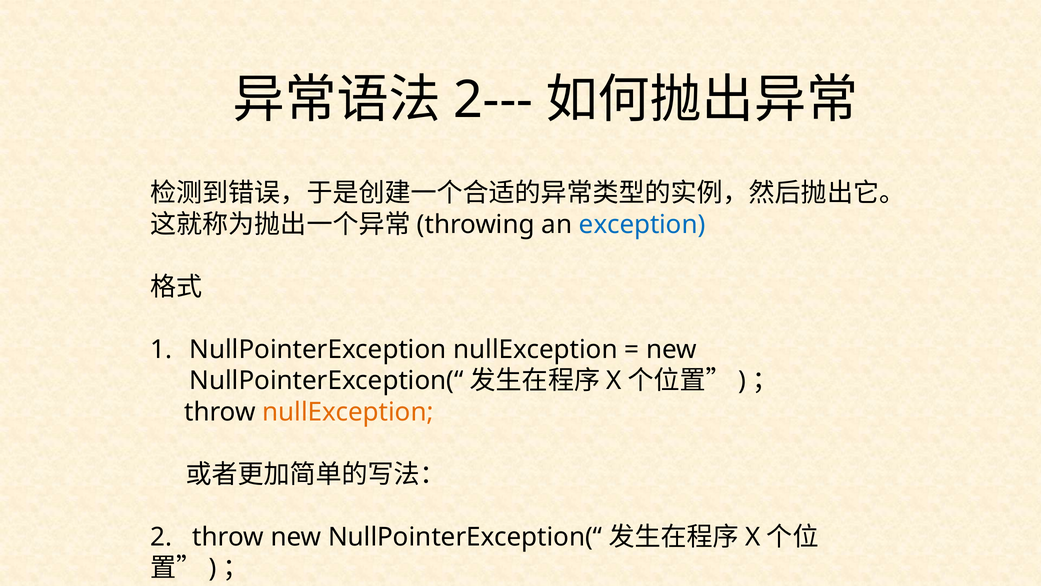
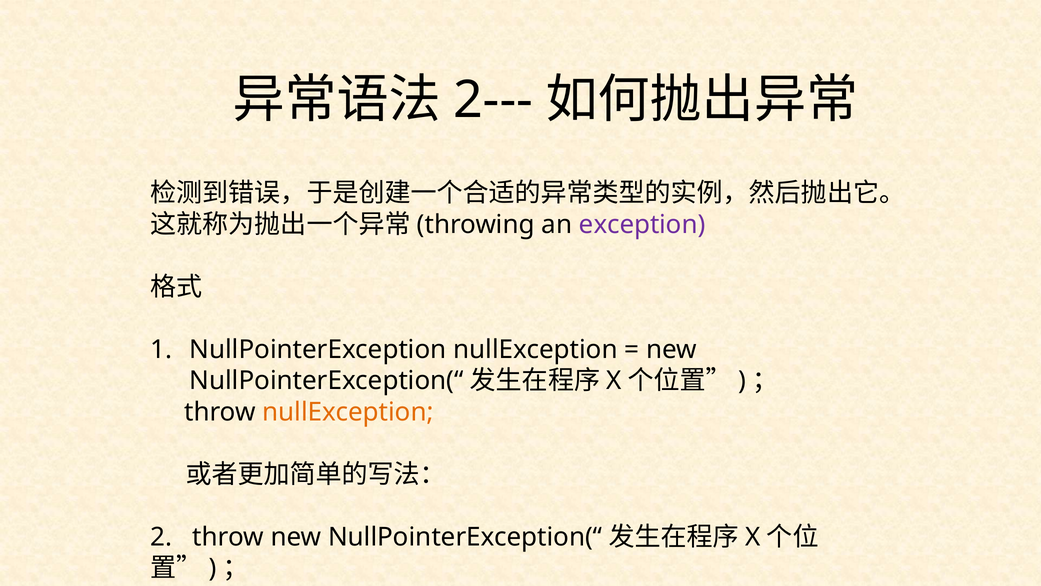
exception colour: blue -> purple (642, 224)
